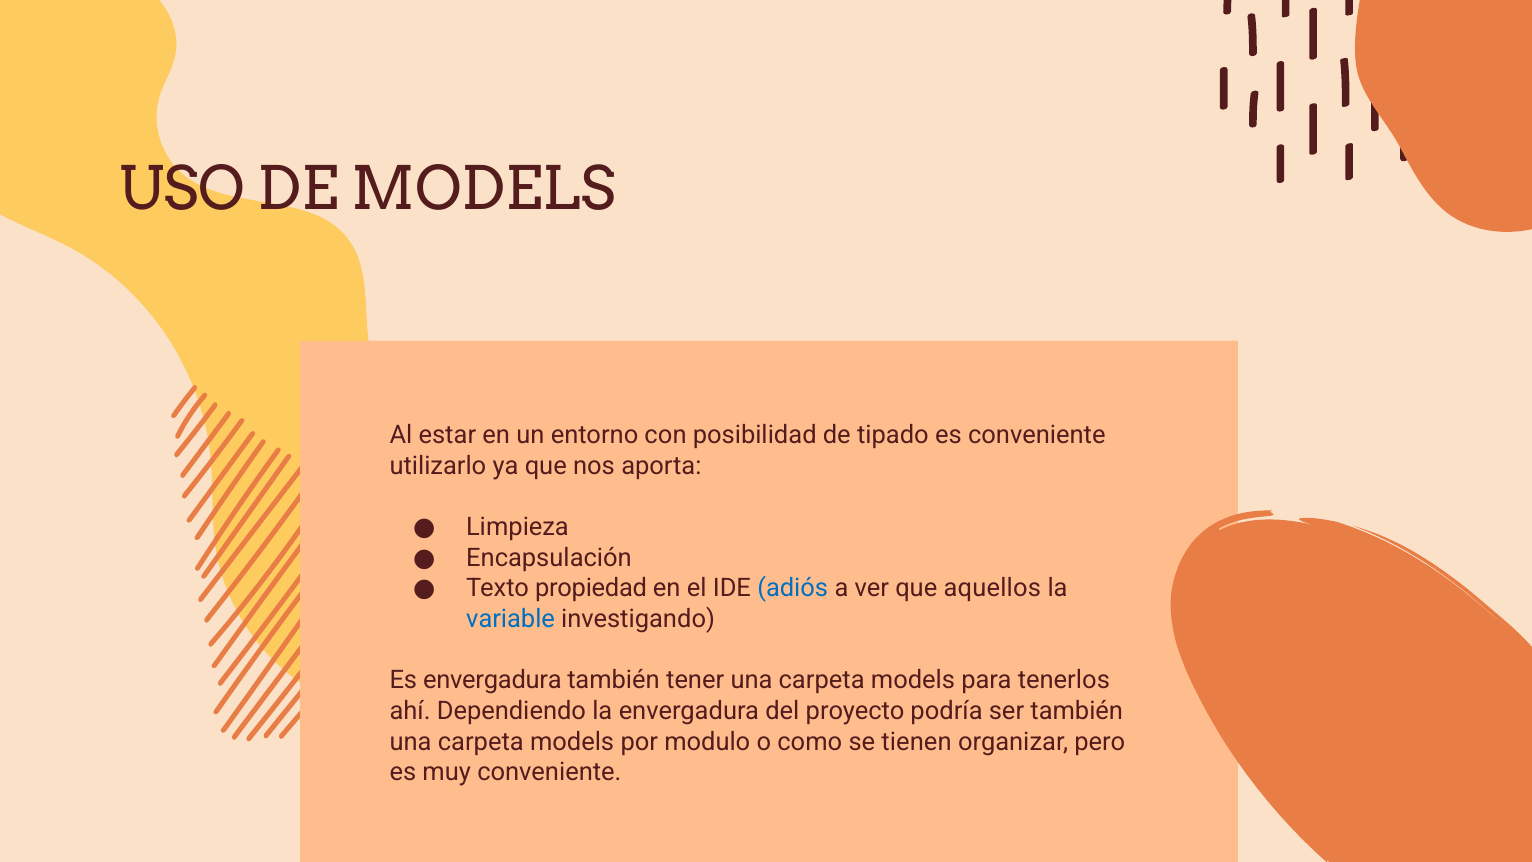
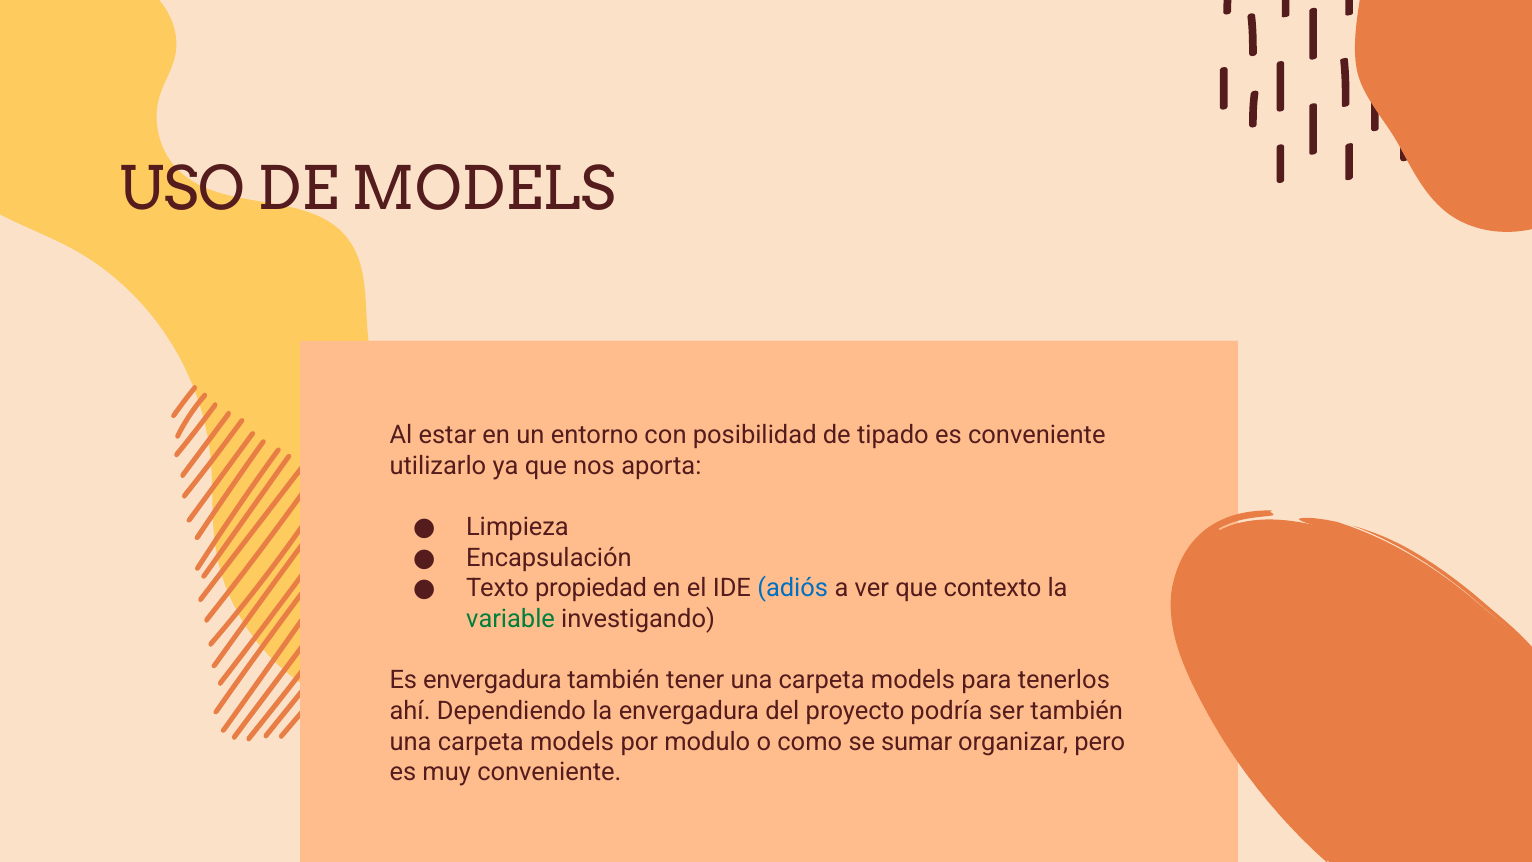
aquellos: aquellos -> contexto (993, 588)
variable colour: blue -> green (511, 619)
tienen: tienen -> sumar (917, 742)
